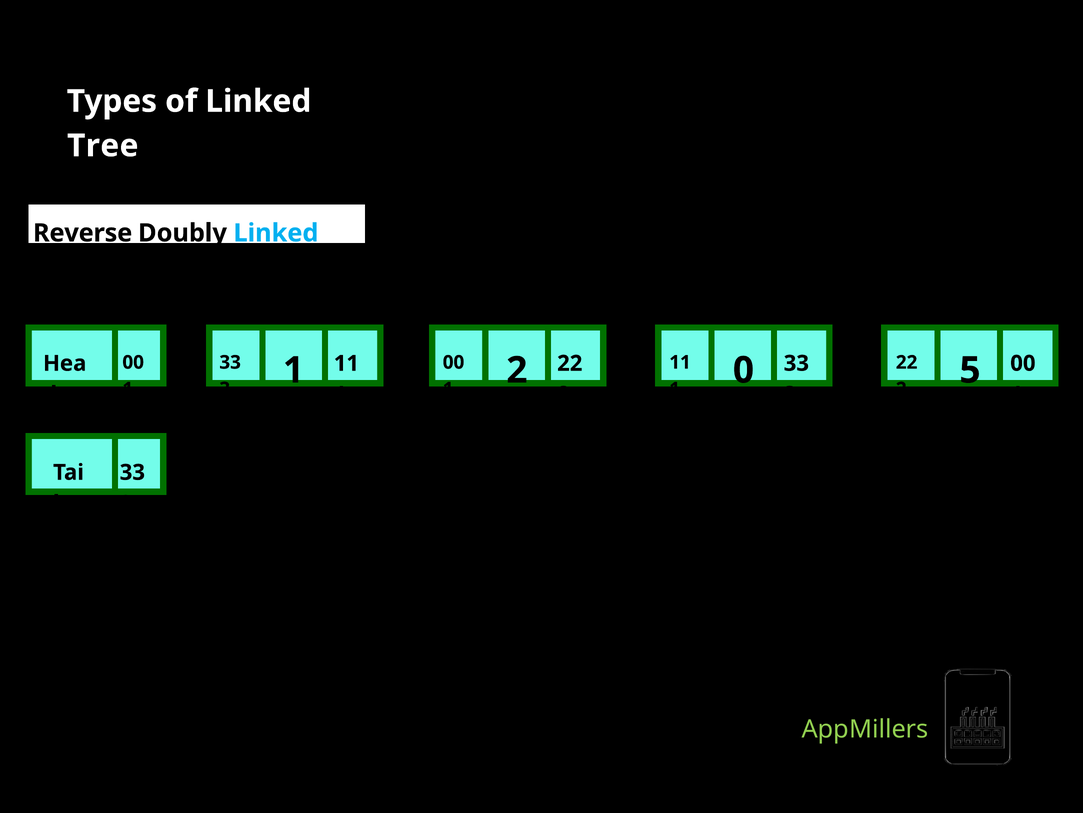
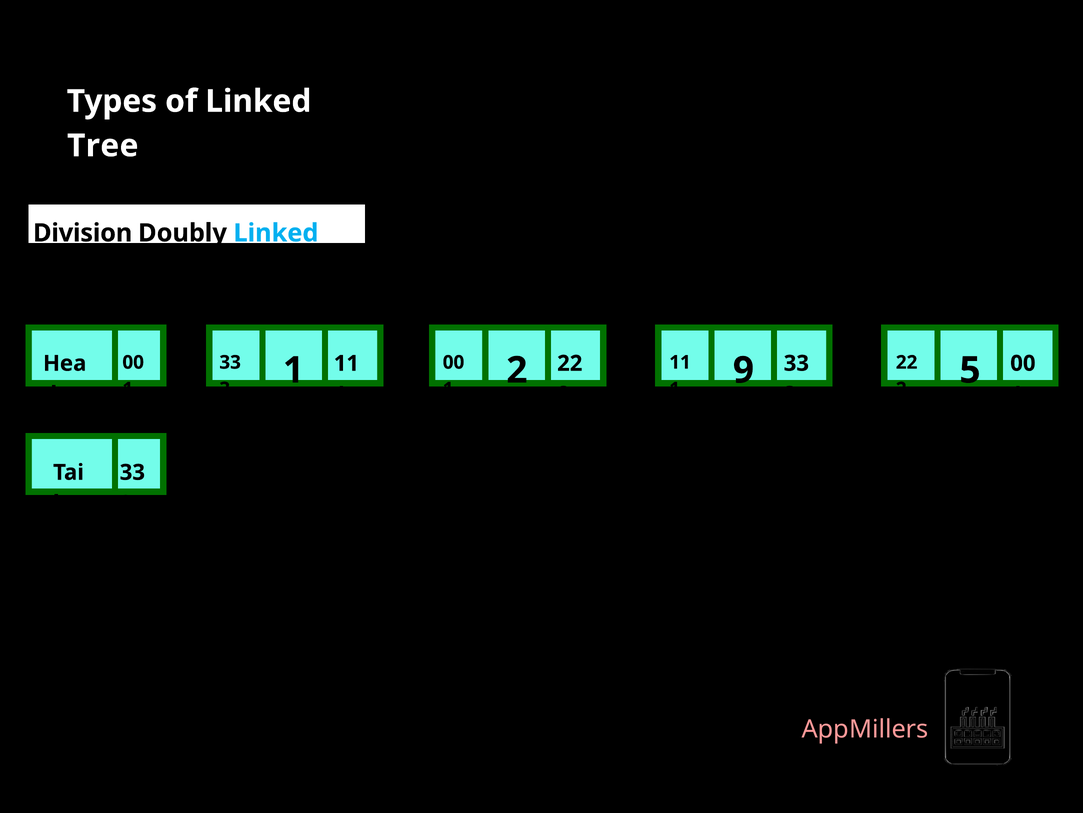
Reverse: Reverse -> Division (83, 233)
0: 0 -> 9 (743, 370)
AppMillers colour: light green -> pink (865, 729)
